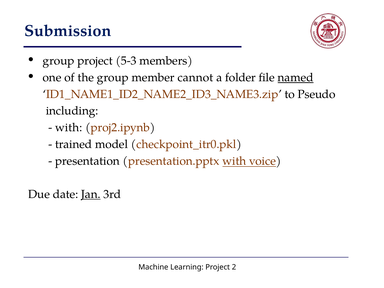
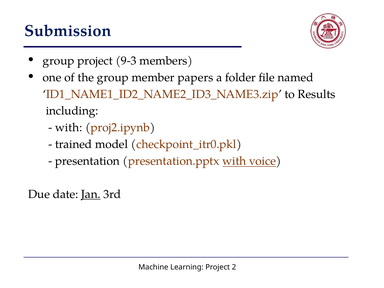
5-3: 5-3 -> 9-3 (126, 61)
cannot: cannot -> papers (195, 78)
named underline: present -> none (296, 78)
Pseudo: Pseudo -> Results (317, 94)
